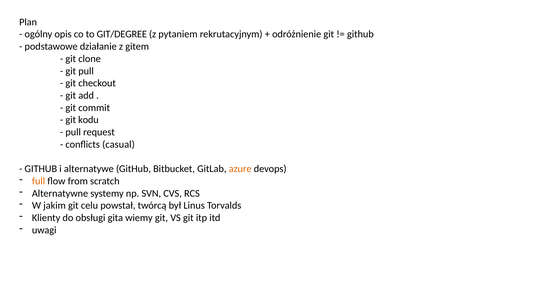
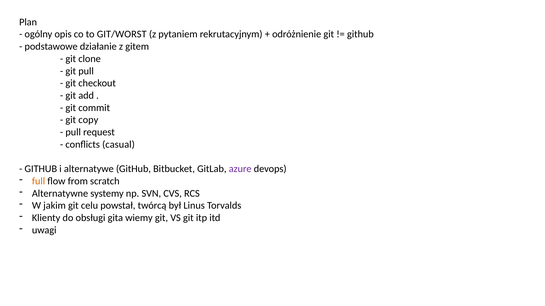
GIT/DEGREE: GIT/DEGREE -> GIT/WORST (122, 34)
kodu: kodu -> copy (88, 120)
azure colour: orange -> purple (240, 169)
